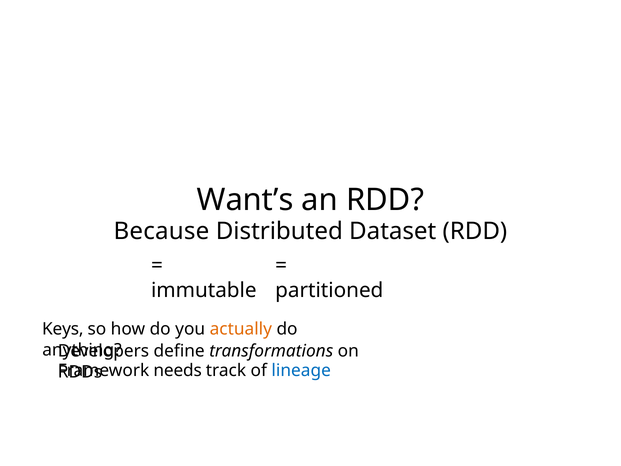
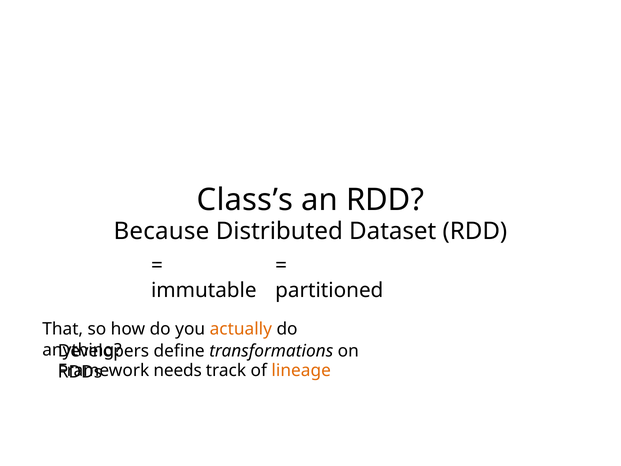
Want’s: Want’s -> Class’s (245, 200)
Keys: Keys -> That (63, 329)
lineage colour: blue -> orange (301, 370)
